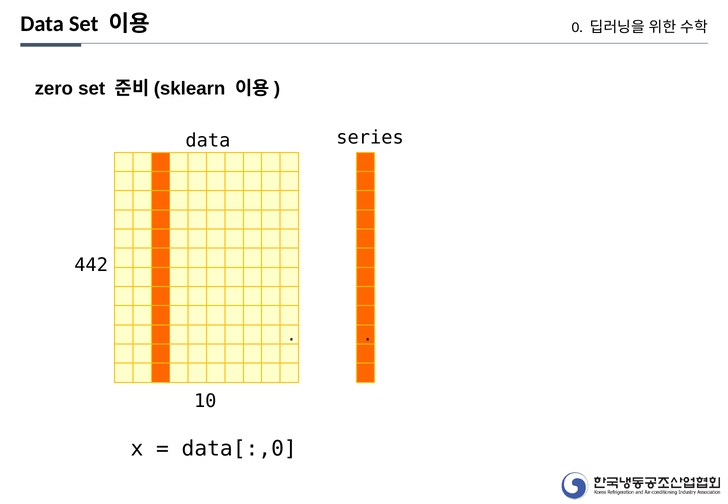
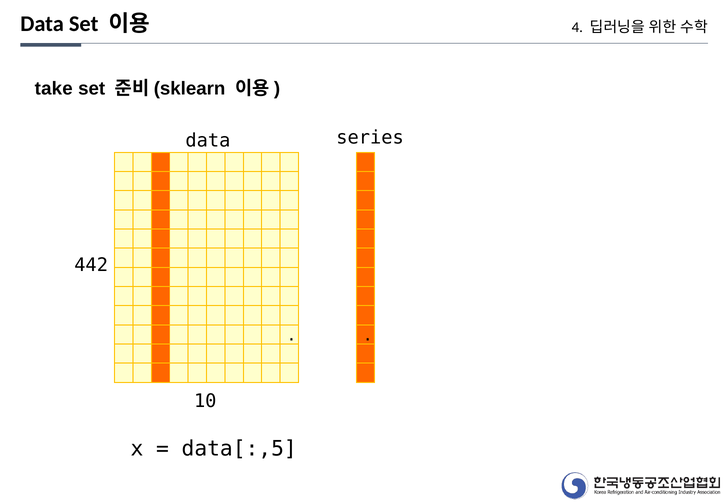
0: 0 -> 4 (577, 28)
zero: zero -> take (54, 89)
data[:,0: data[:,0 -> data[:,5 (239, 449)
